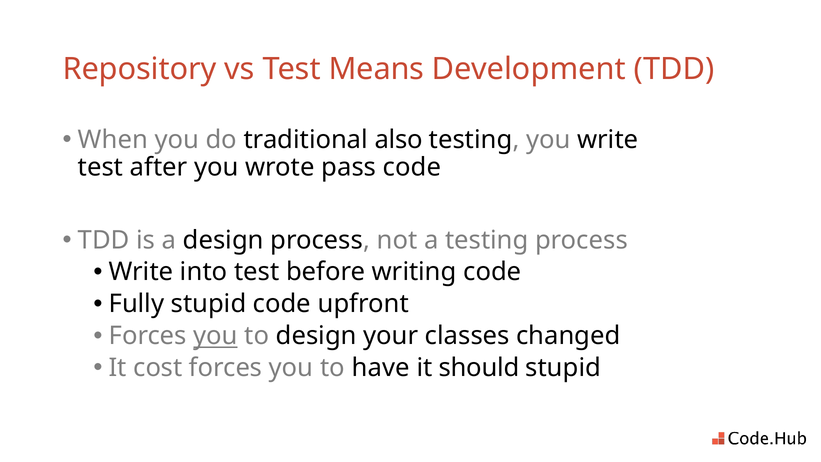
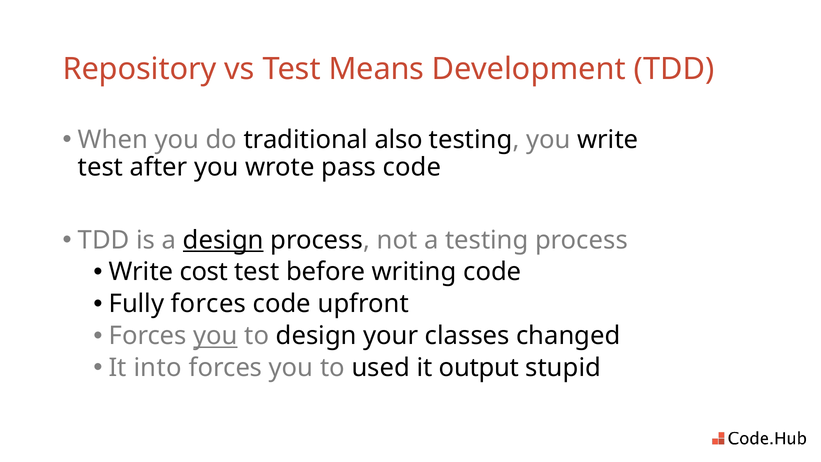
design underline: none -> present (223, 240)
into: into -> cost (204, 272)
Fully stupid: stupid -> forces (208, 304)
cost: cost -> into (158, 368)
have: have -> used (381, 368)
should: should -> output (479, 368)
